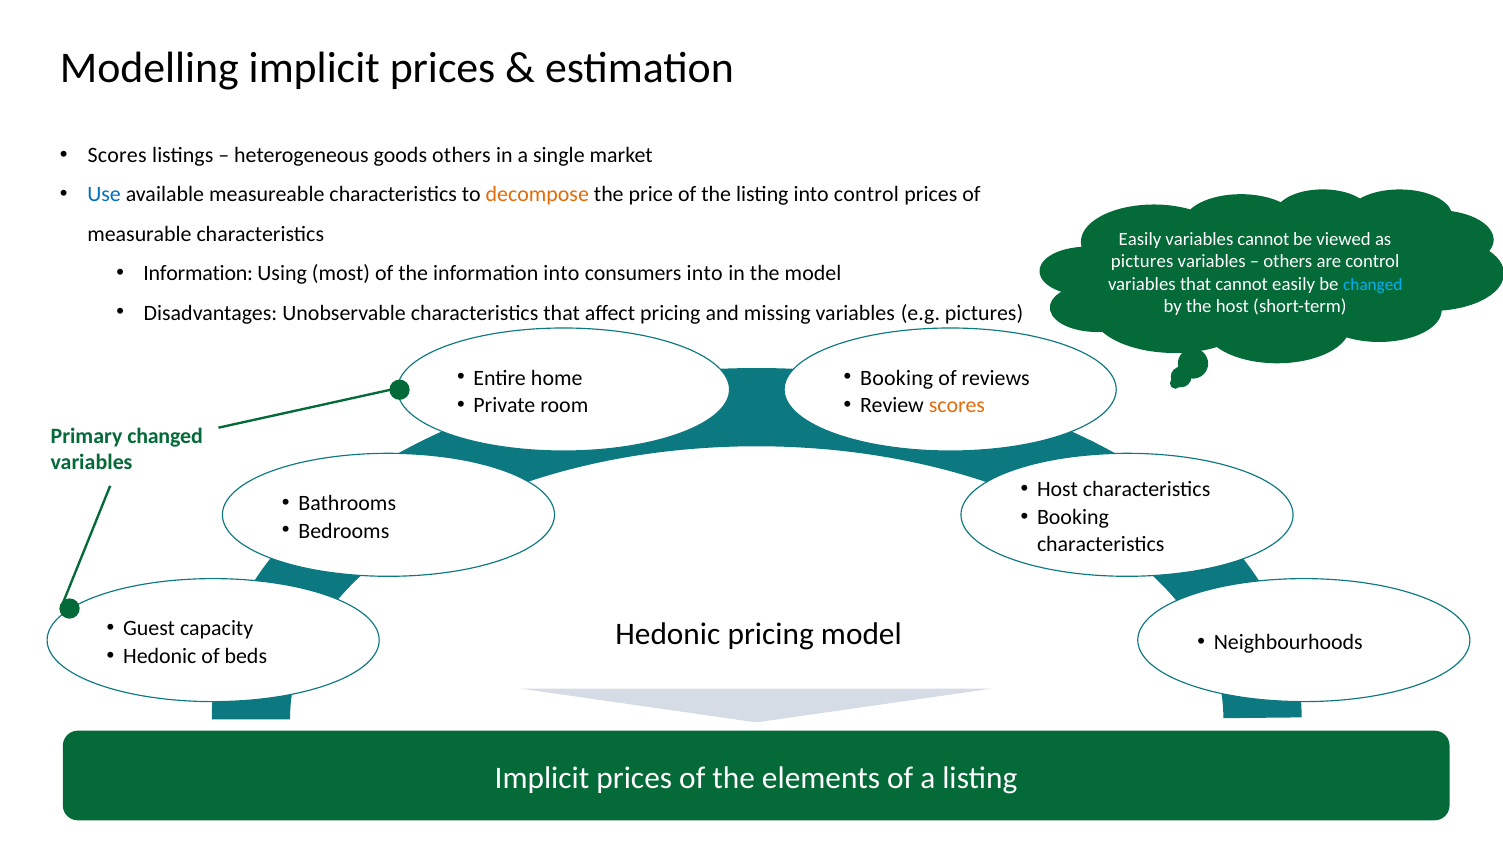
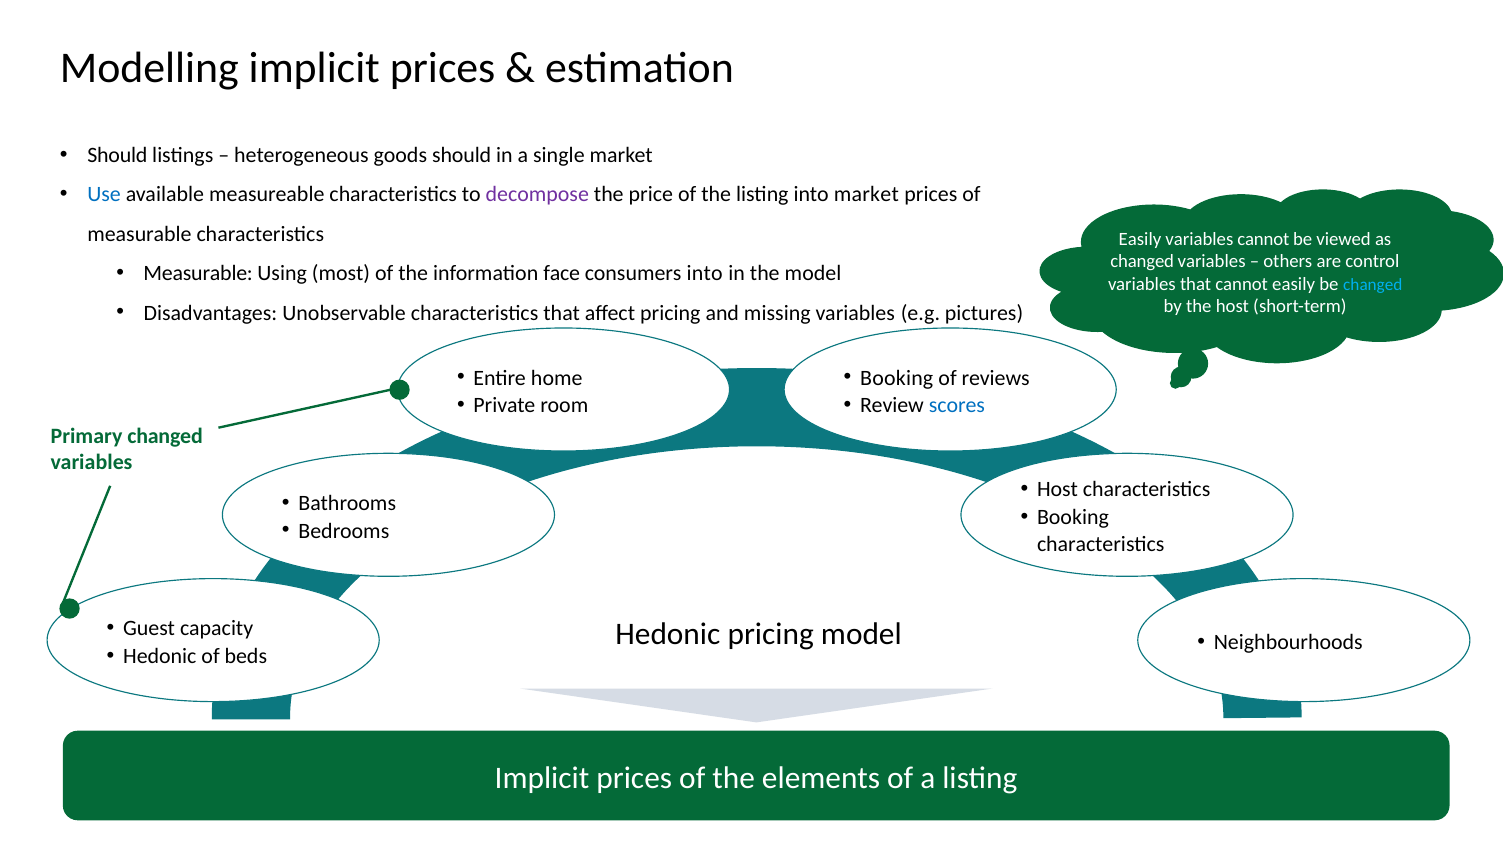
Scores: Scores -> Should (117, 155)
goods others: others -> should (462, 155)
decompose colour: orange -> purple (537, 195)
into control: control -> market (866, 195)
pictures: pictures -> changed (1142, 262)
Information: Information -> Measurable (198, 274)
information into: into -> face (562, 274)
scores colour: orange -> blue (957, 406)
